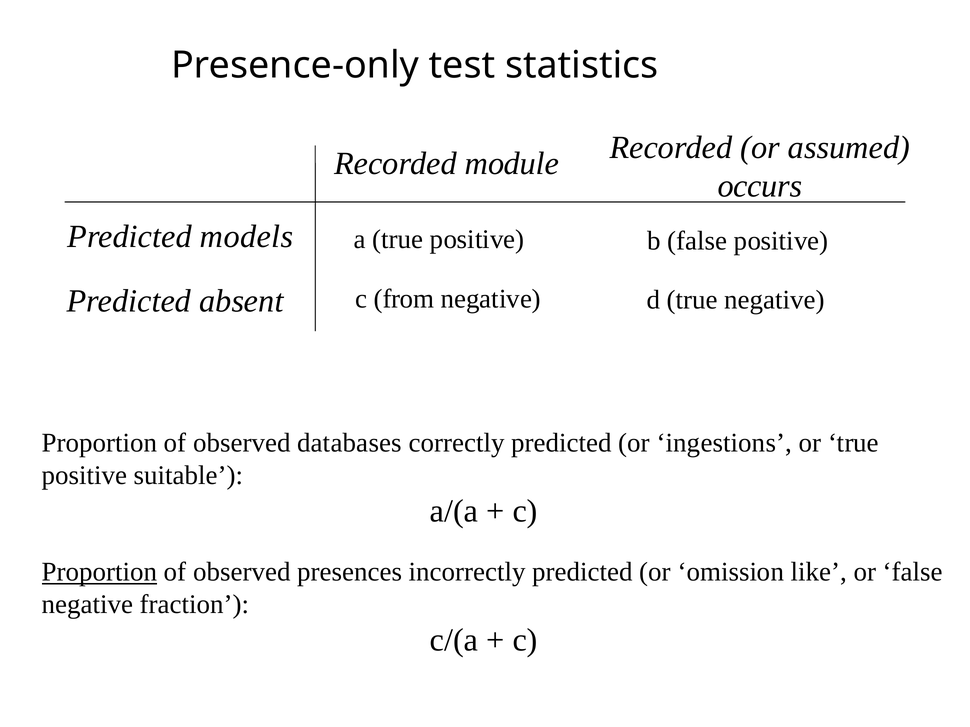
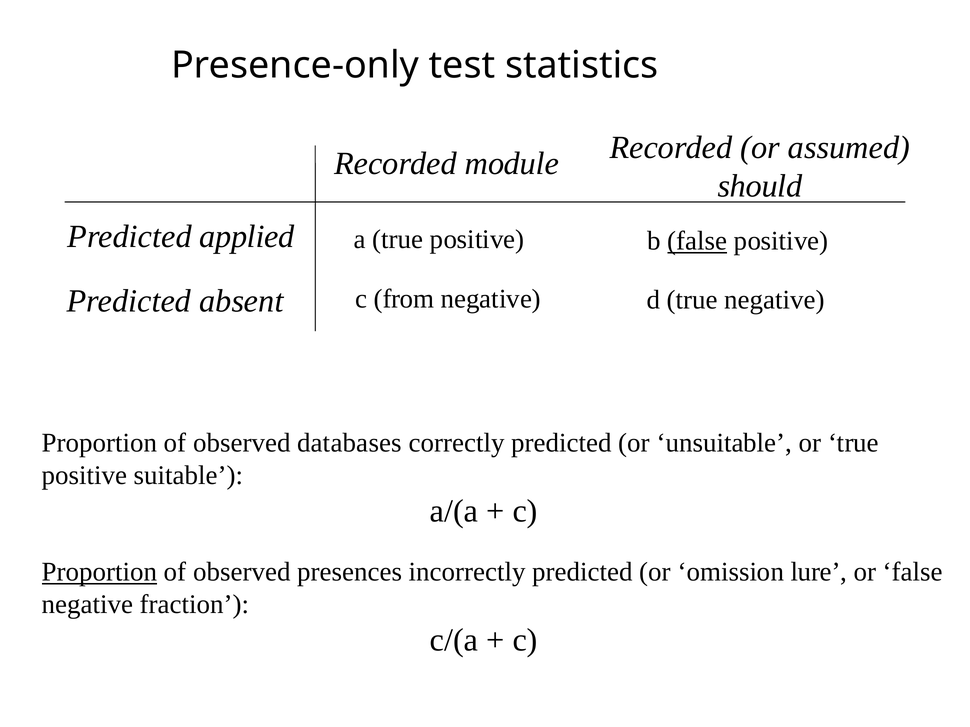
occurs: occurs -> should (760, 186)
models: models -> applied (247, 237)
false underline: none -> present (697, 241)
ingestions: ingestions -> unsuitable (724, 443)
like: like -> lure (819, 572)
